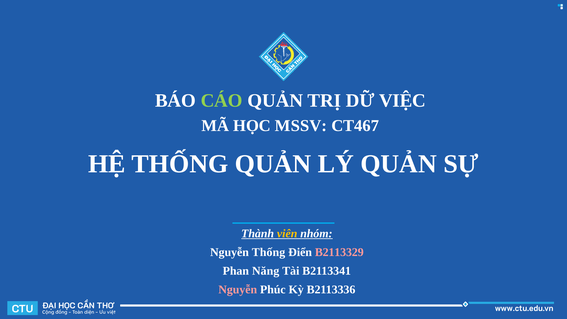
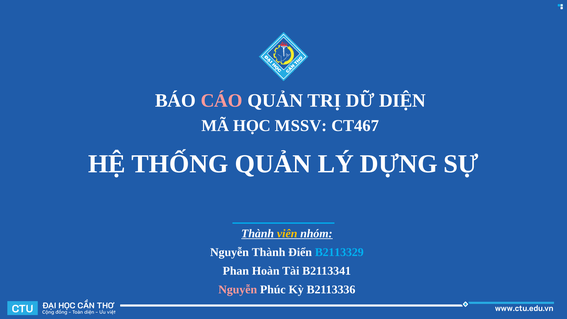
CÁO colour: light green -> pink (222, 101)
DỮ VIỆC: VIỆC -> DIỆN (402, 101)
LÝ QUẢN: QUẢN -> DỰNG (399, 164)
Nguyễn Thống: Thống -> Thành (269, 252)
B2113329 colour: pink -> light blue (339, 252)
Năng: Năng -> Hoàn (266, 271)
